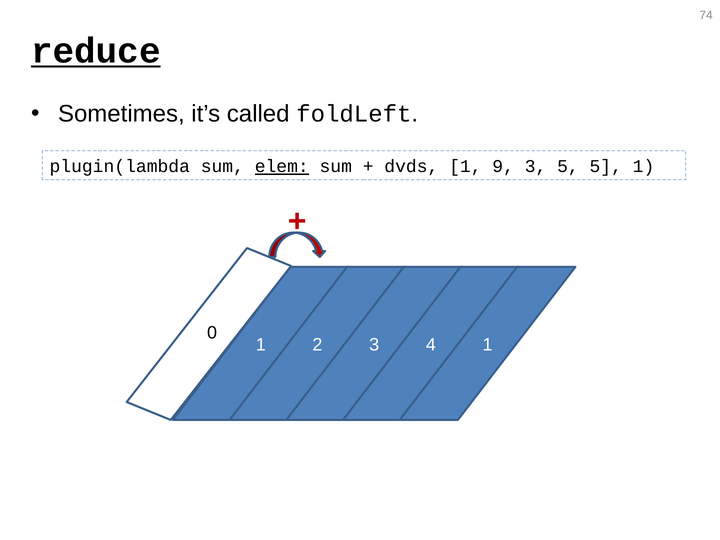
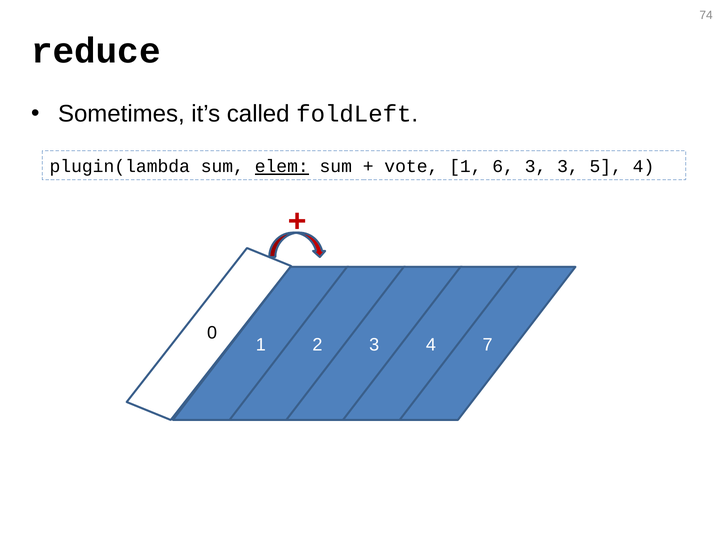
reduce underline: present -> none (96, 51)
dvds: dvds -> vote (411, 167)
9: 9 -> 6 (503, 167)
3 5: 5 -> 3 (568, 167)
5 1: 1 -> 4 (644, 167)
1: 1 -> 7 (488, 345)
